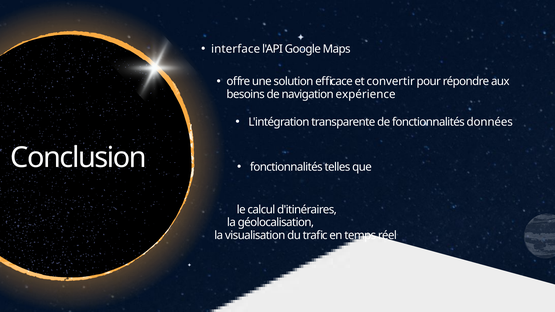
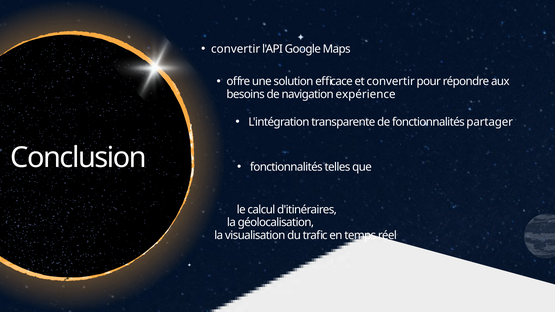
interface: interface -> convertir (236, 49)
données: données -> partager (490, 122)
